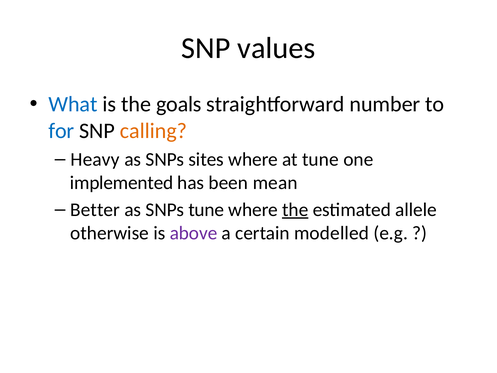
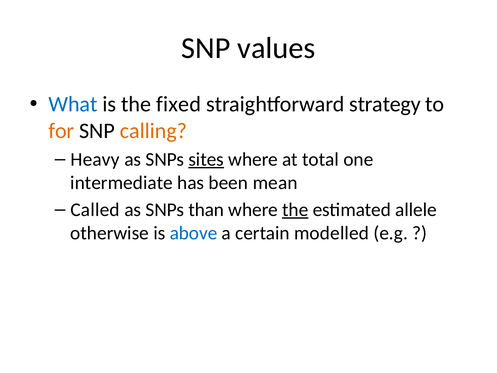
goals: goals -> fixed (179, 104)
number: number -> strategy (385, 104)
for colour: blue -> orange (61, 131)
sites underline: none -> present (206, 159)
at tune: tune -> total (321, 159)
implemented: implemented -> intermediate (122, 183)
Better: Better -> Called (95, 210)
SNPs tune: tune -> than (206, 210)
above colour: purple -> blue (194, 233)
